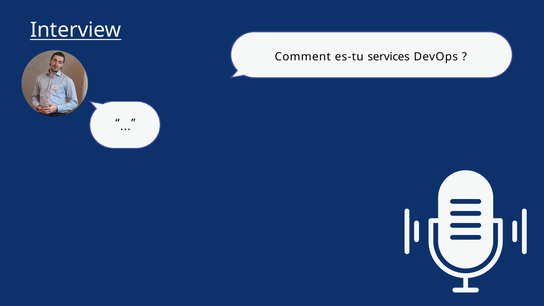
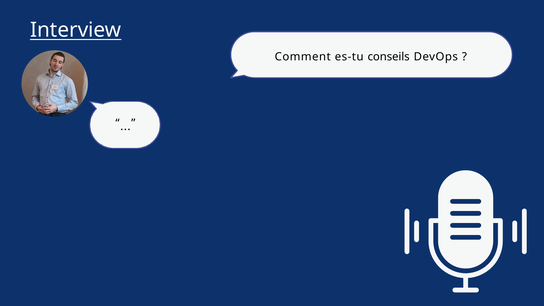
services: services -> conseils (389, 57)
